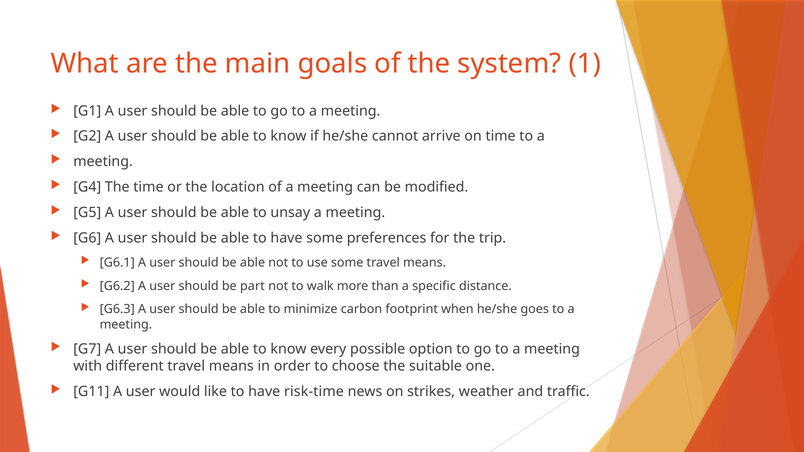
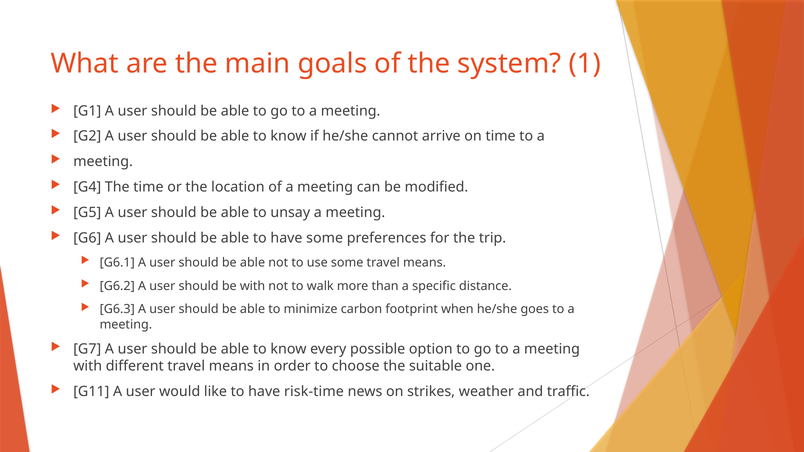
be part: part -> with (253, 286)
